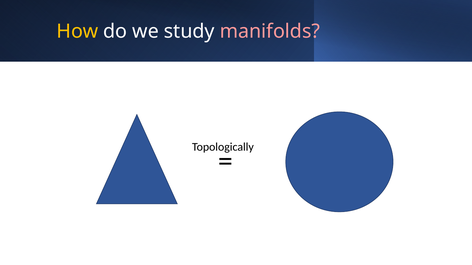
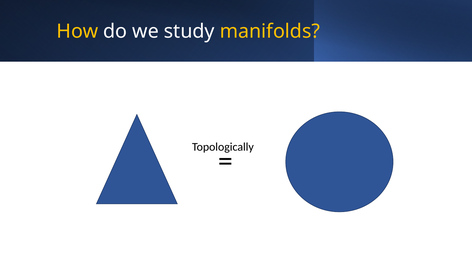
manifolds colour: pink -> yellow (270, 31)
